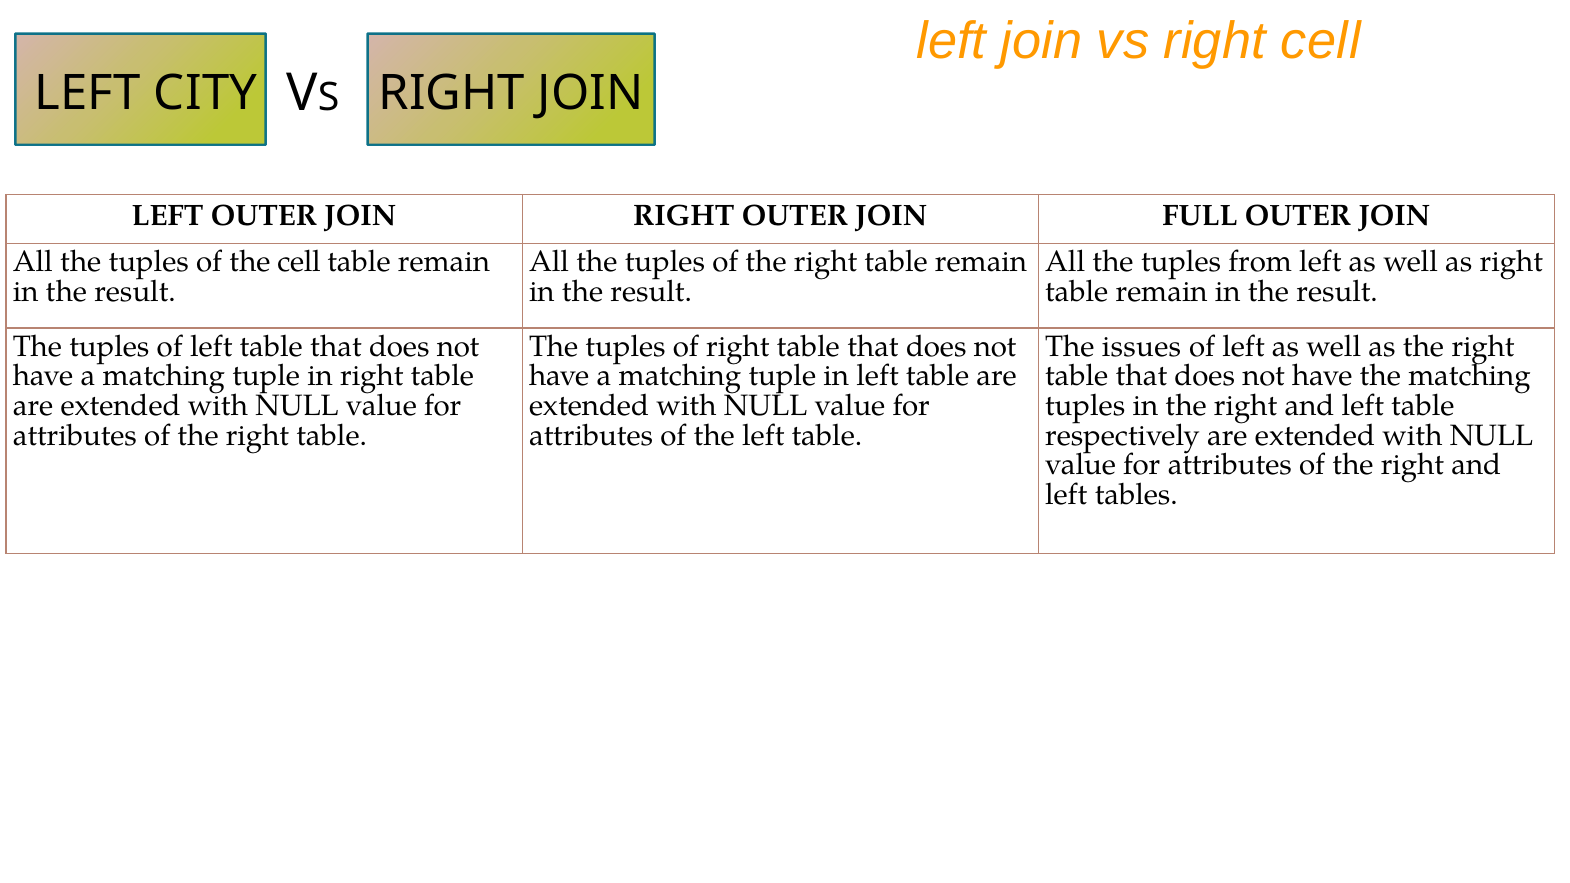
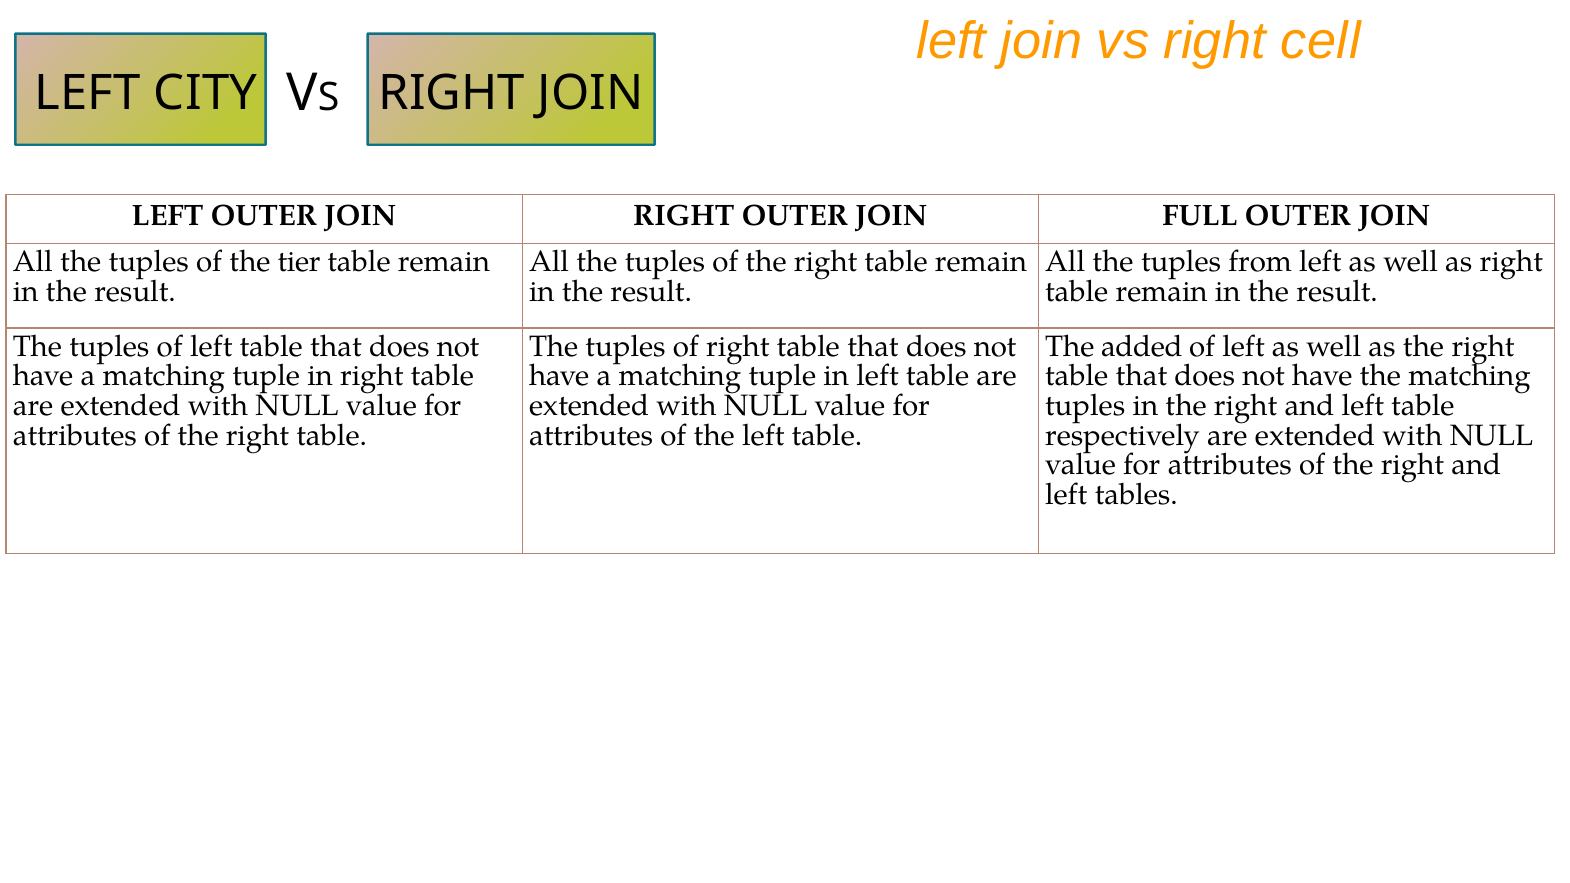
the cell: cell -> tier (299, 262)
issues: issues -> added (1142, 346)
